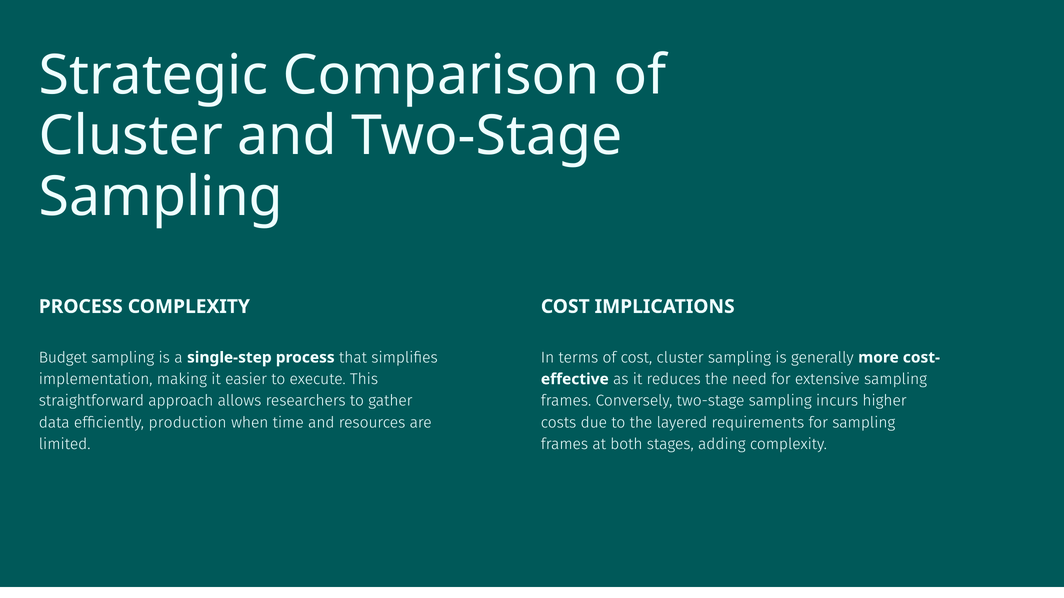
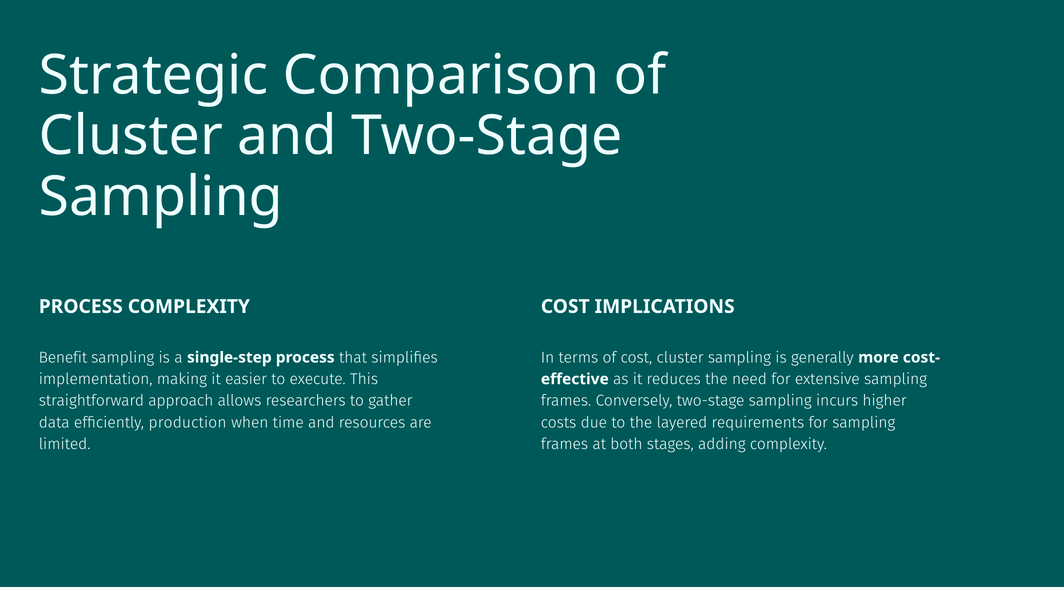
Budget: Budget -> Benefit (63, 358)
